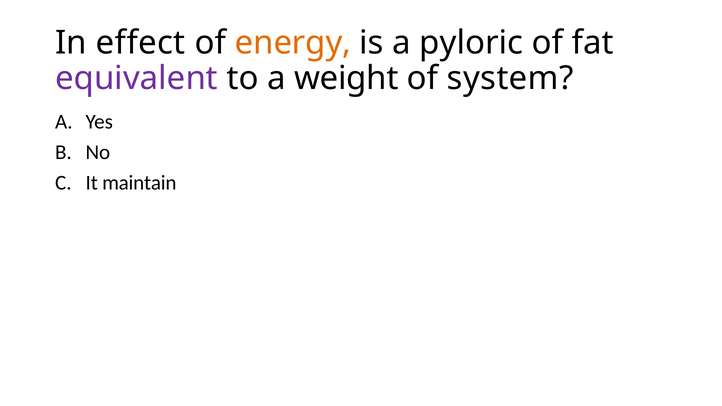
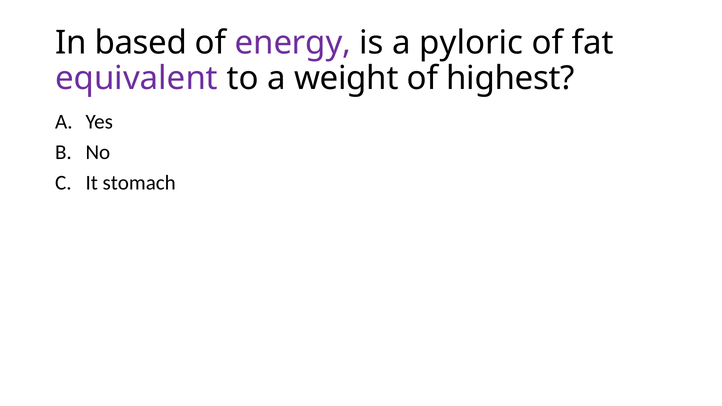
effect: effect -> based (141, 43)
energy colour: orange -> purple (293, 43)
system: system -> highest (511, 79)
maintain: maintain -> stomach (139, 183)
